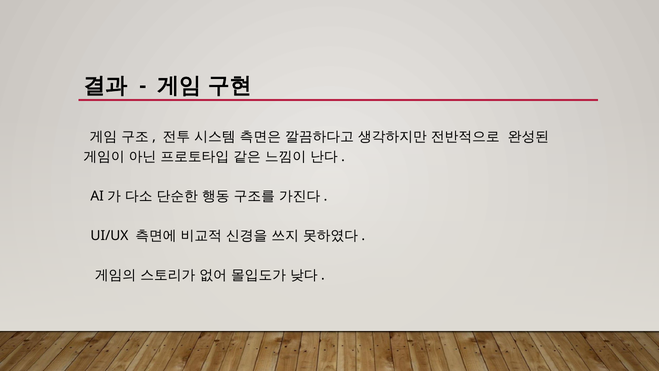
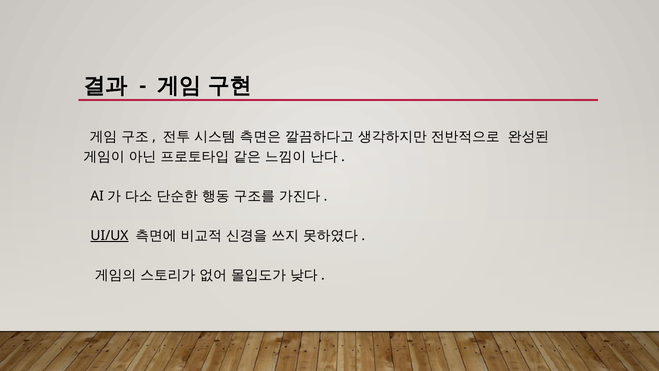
UI/UX underline: none -> present (109, 236)
